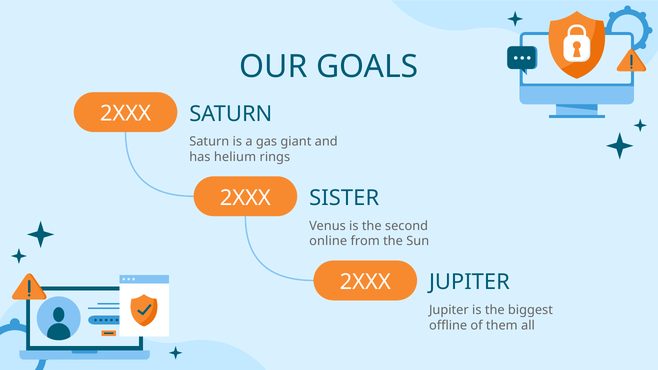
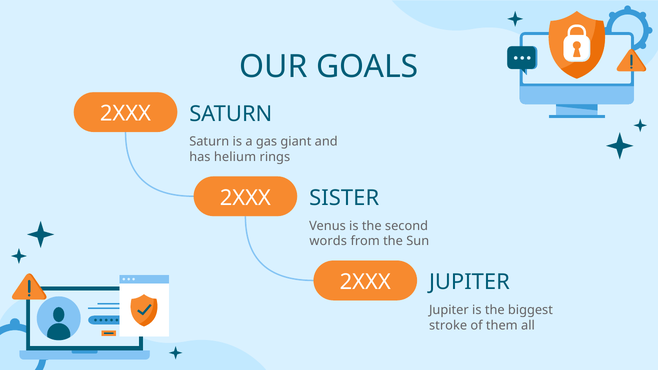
online: online -> words (328, 241)
offline: offline -> stroke (448, 326)
